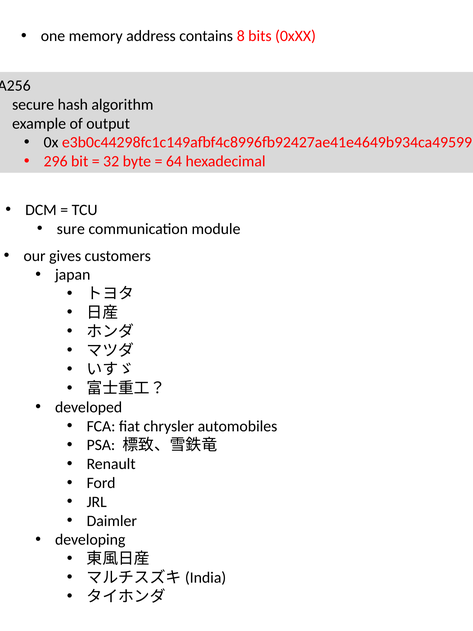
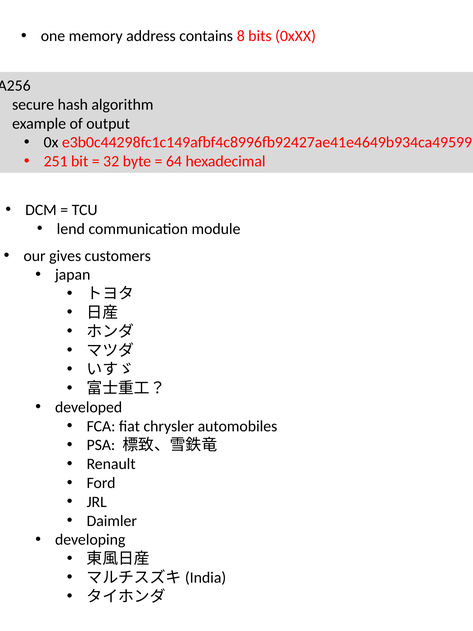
296: 296 -> 251 (56, 161)
sure: sure -> lend (71, 229)
